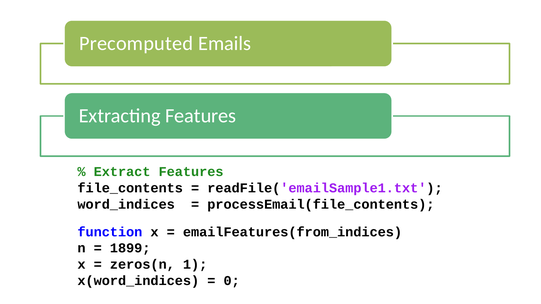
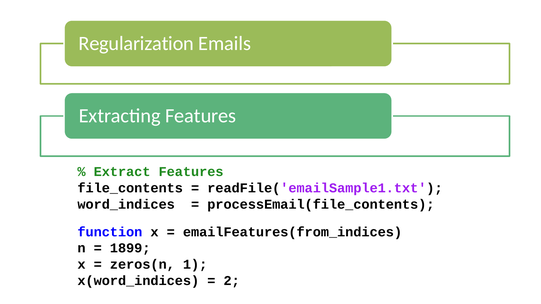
Precomputed: Precomputed -> Regularization (136, 43)
0: 0 -> 2 (232, 281)
